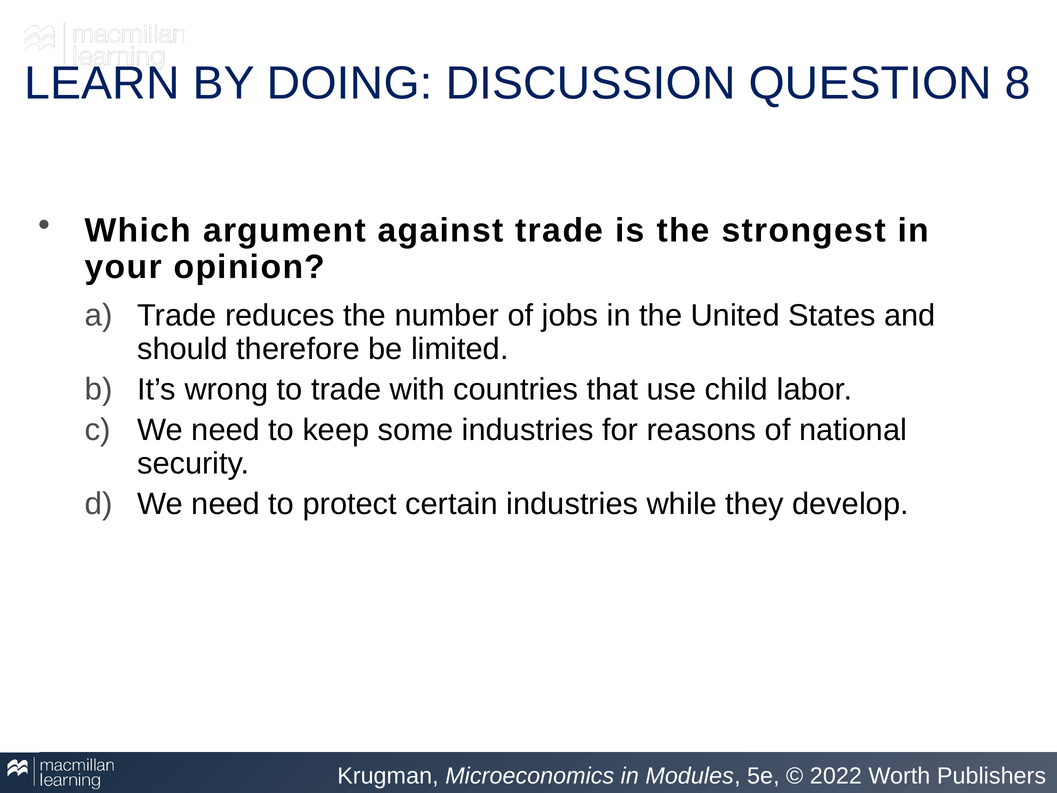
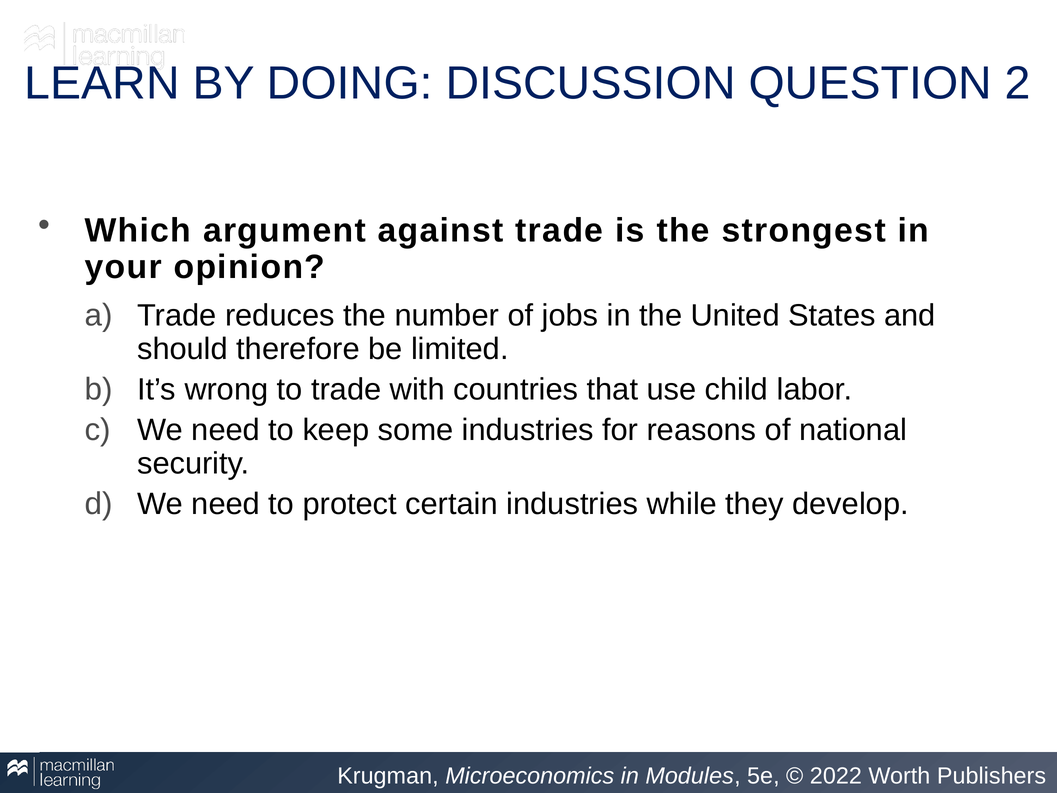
8: 8 -> 2 (1018, 84)
